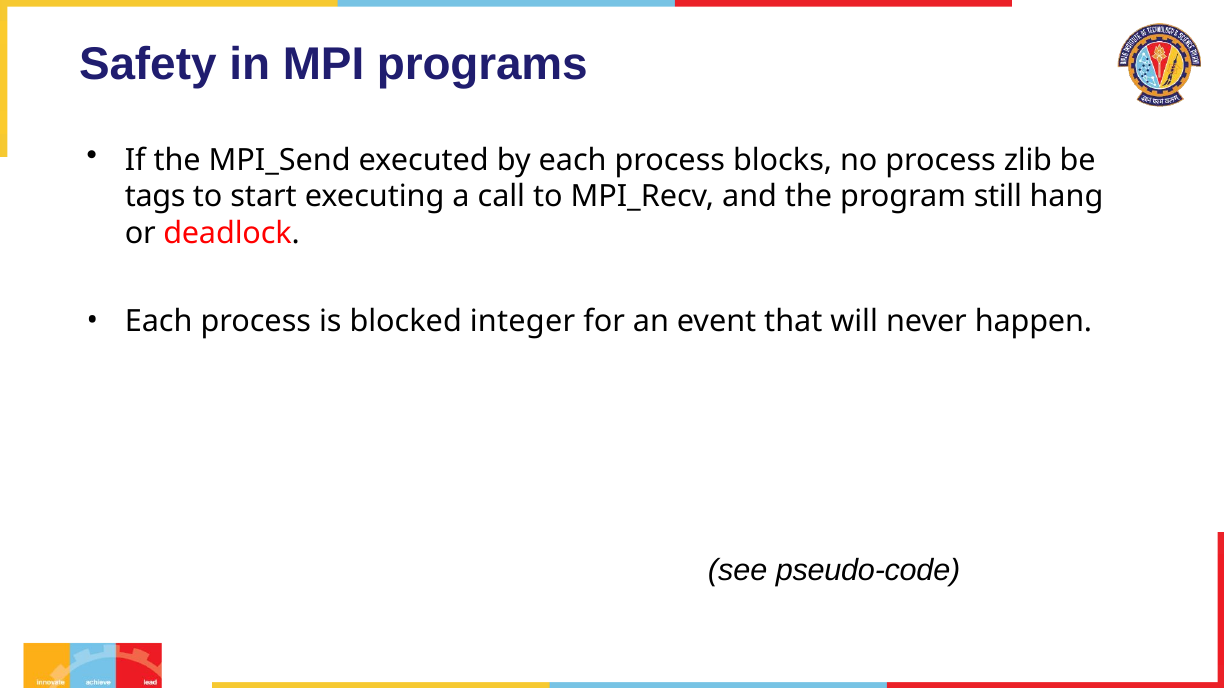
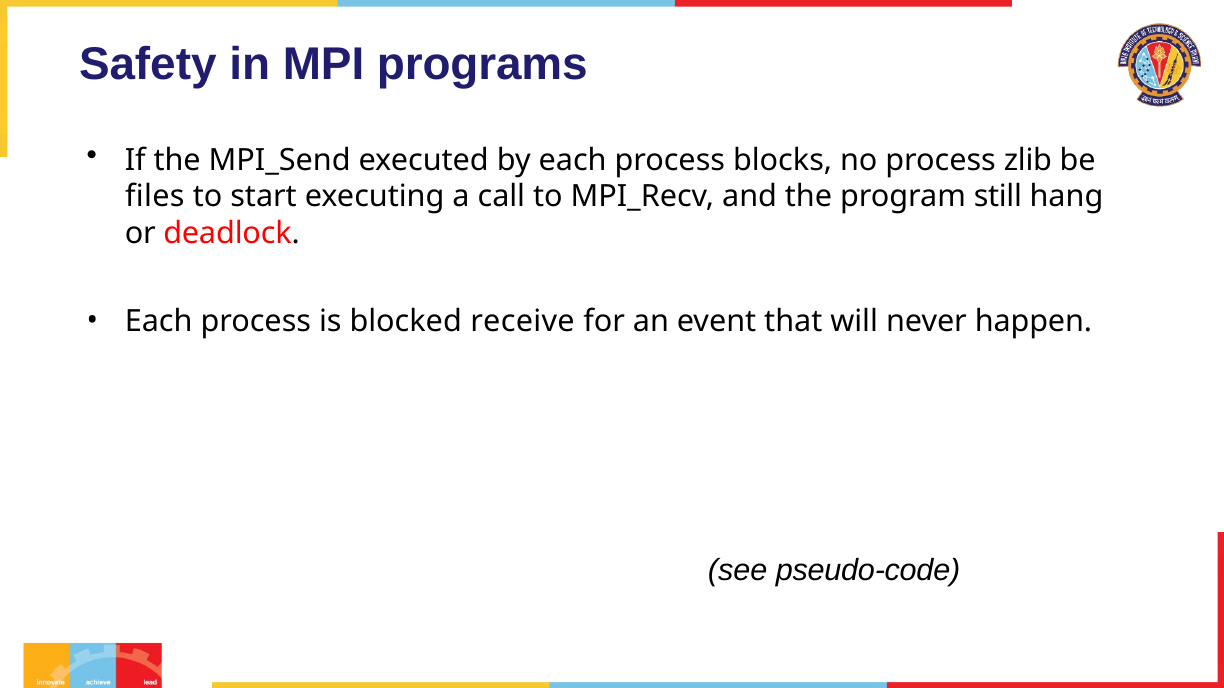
tags: tags -> files (155, 197)
integer: integer -> receive (522, 321)
